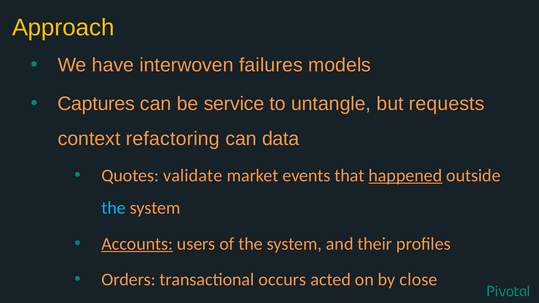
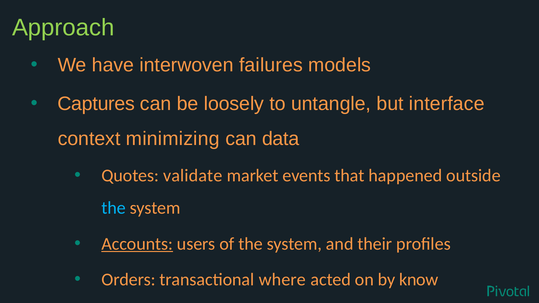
Approach colour: yellow -> light green (63, 28)
service: service -> loosely (234, 104)
requests: requests -> interface (447, 104)
refactoring: refactoring -> minimizing (173, 139)
happened underline: present -> none (405, 176)
occurs: occurs -> where (282, 280)
close: close -> know (419, 280)
